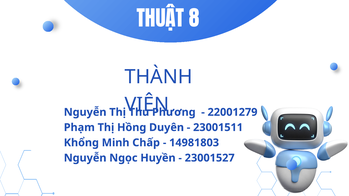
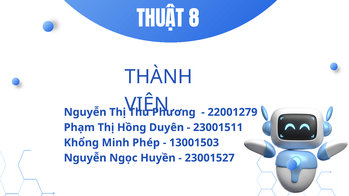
Chấp: Chấp -> Phép (146, 143)
14981803: 14981803 -> 13001503 (194, 143)
